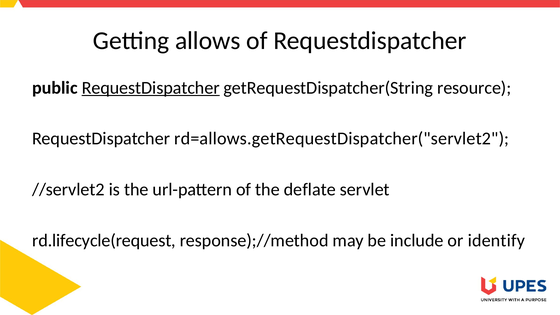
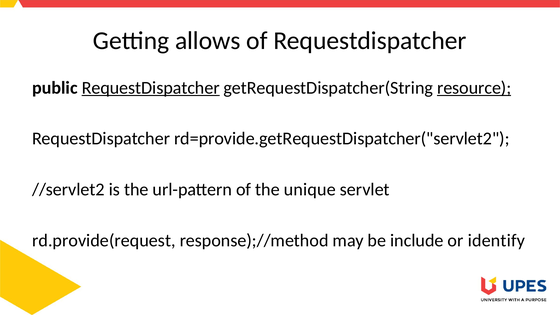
resource underline: none -> present (474, 88)
rd=allows.getRequestDispatcher("servlet2: rd=allows.getRequestDispatcher("servlet2 -> rd=provide.getRequestDispatcher("servlet2 (342, 139)
deflate: deflate -> unique (310, 190)
rd.lifecycle(request: rd.lifecycle(request -> rd.provide(request (104, 240)
